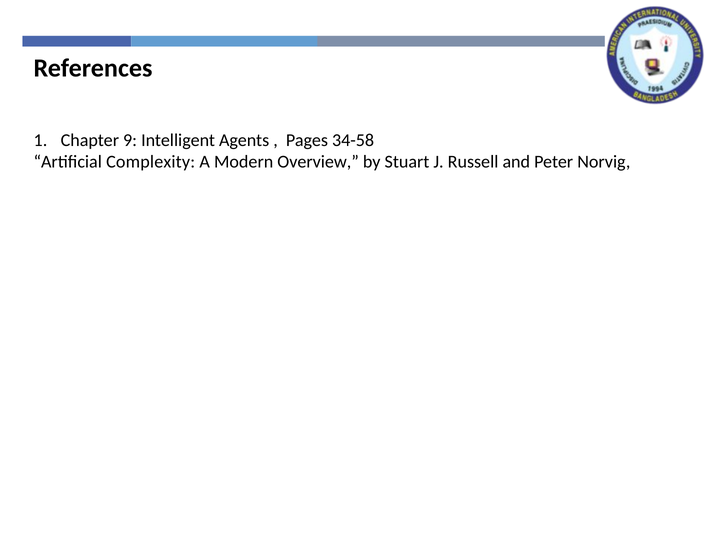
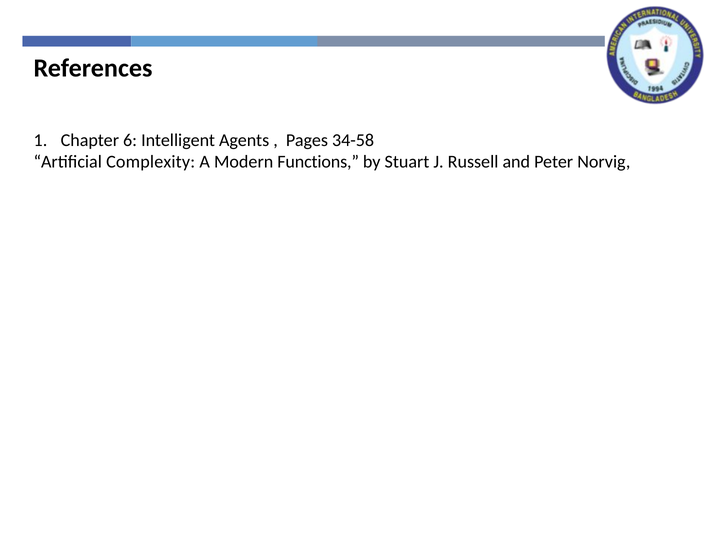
9: 9 -> 6 (130, 140)
Overview: Overview -> Functions (318, 162)
